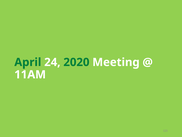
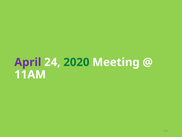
April colour: green -> purple (28, 62)
